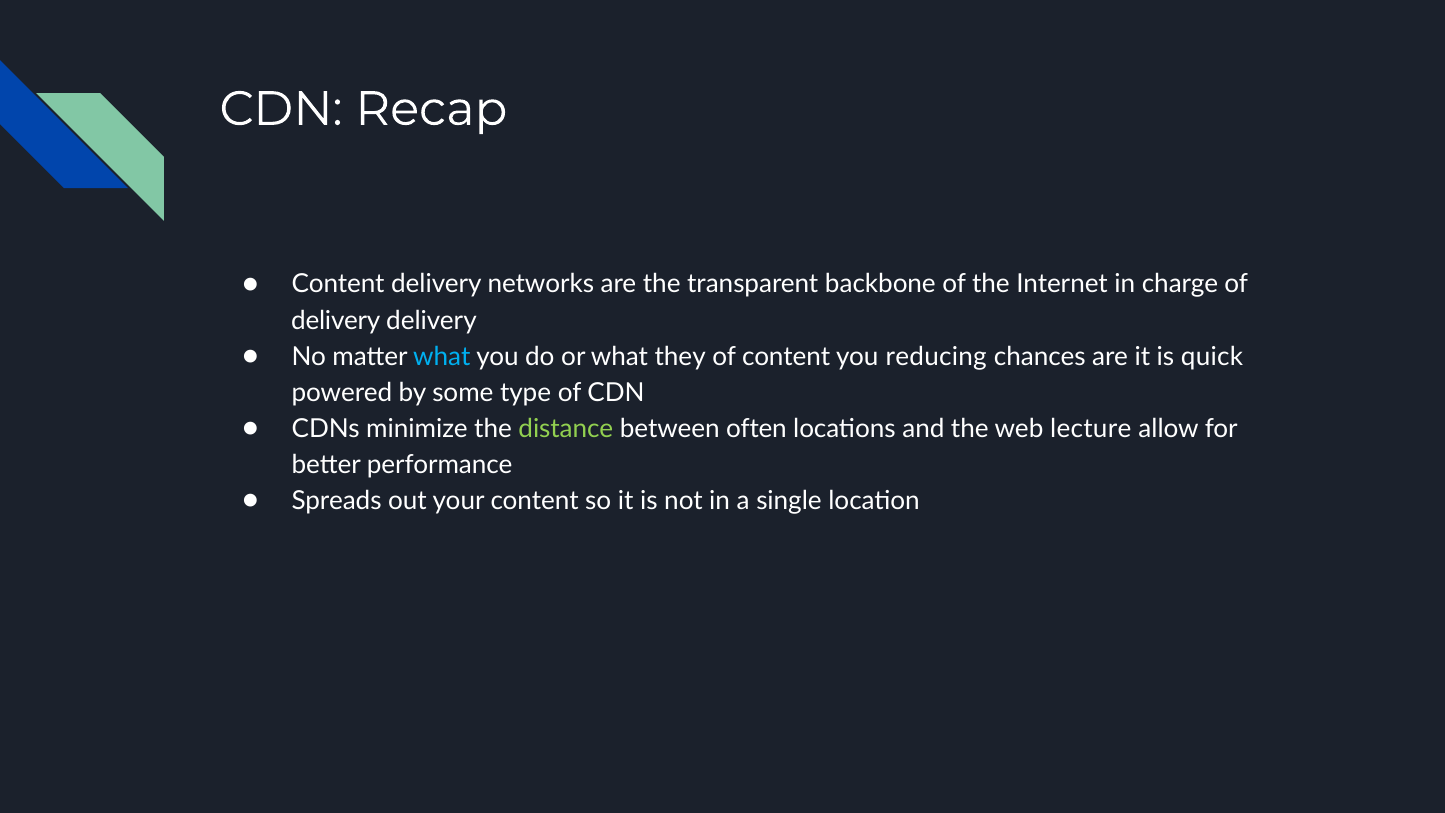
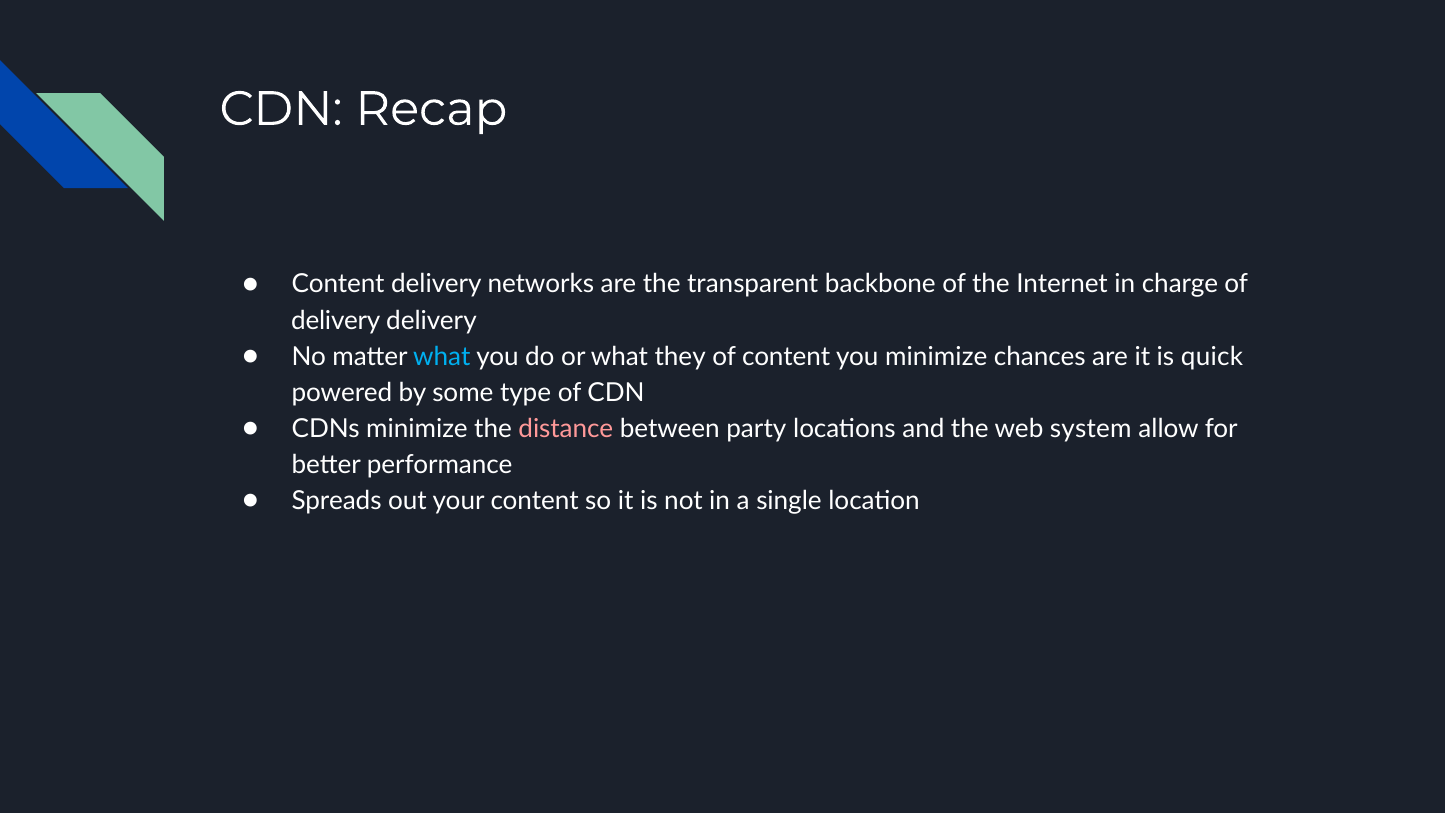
you reducing: reducing -> minimize (936, 356)
distance colour: light green -> pink (566, 428)
often: often -> party (756, 428)
lecture: lecture -> system (1091, 428)
